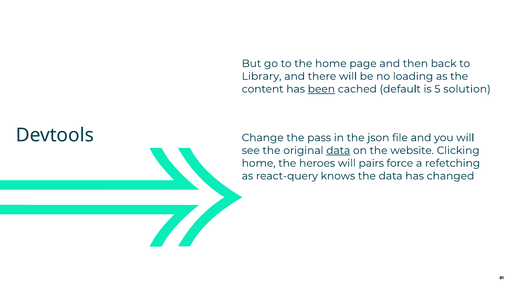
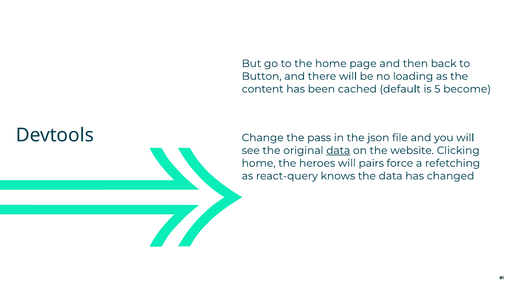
Library: Library -> Button (262, 76)
been underline: present -> none (321, 89)
solution: solution -> become (467, 89)
